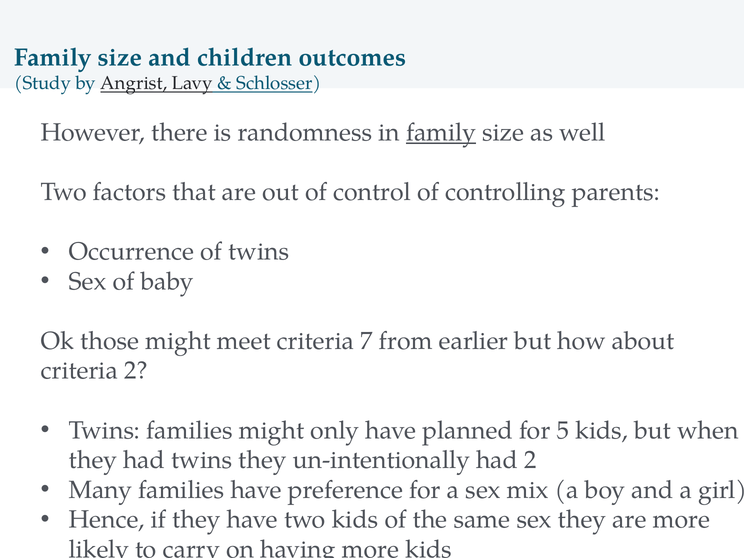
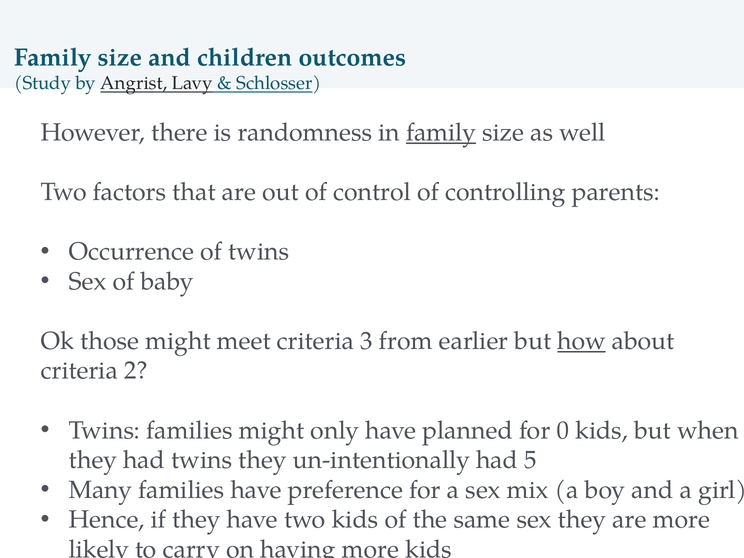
7: 7 -> 3 (367, 341)
how underline: none -> present (582, 341)
5: 5 -> 0 (563, 430)
had 2: 2 -> 5 (531, 460)
